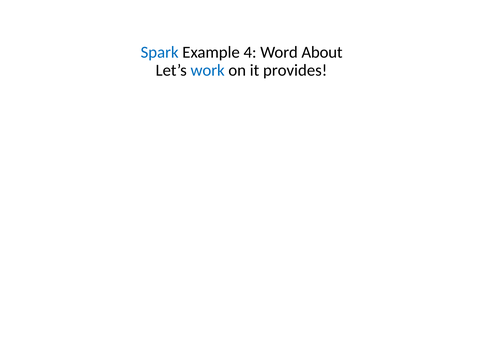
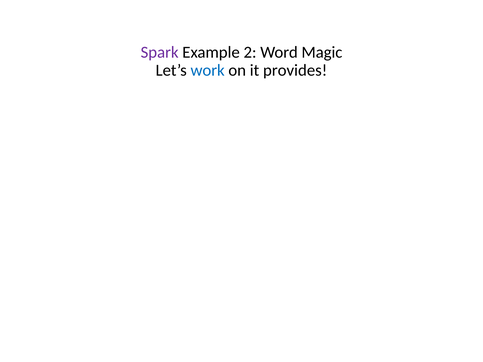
Spark colour: blue -> purple (160, 52)
4: 4 -> 2 (250, 52)
About: About -> Magic (322, 52)
